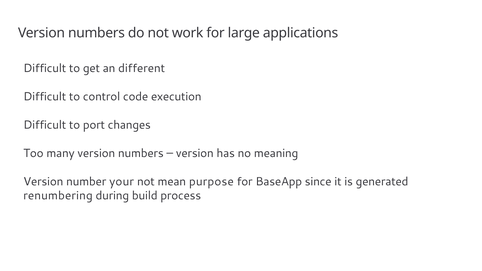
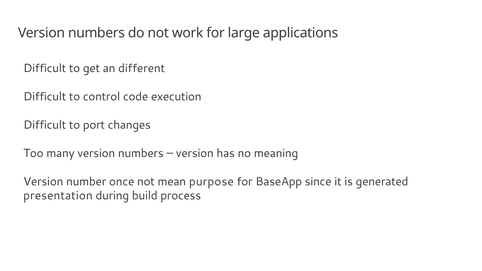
your: your -> once (122, 182)
renumbering: renumbering -> presentation (58, 196)
